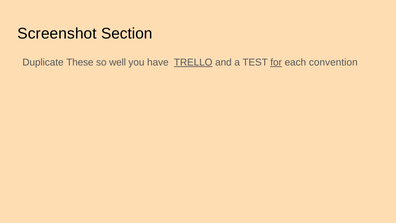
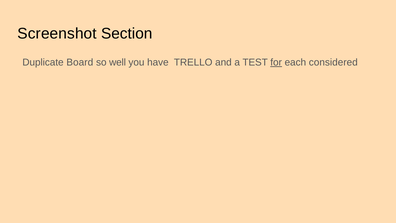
These: These -> Board (80, 62)
TRELLO underline: present -> none (193, 62)
convention: convention -> considered (333, 62)
